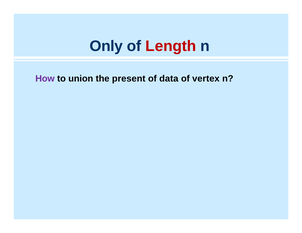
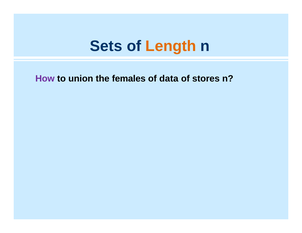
Only: Only -> Sets (106, 46)
Length colour: red -> orange (171, 46)
present: present -> females (129, 79)
vertex: vertex -> stores (206, 79)
